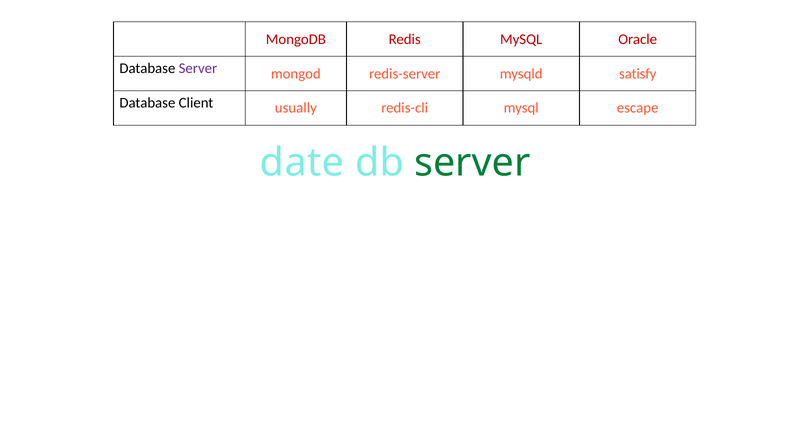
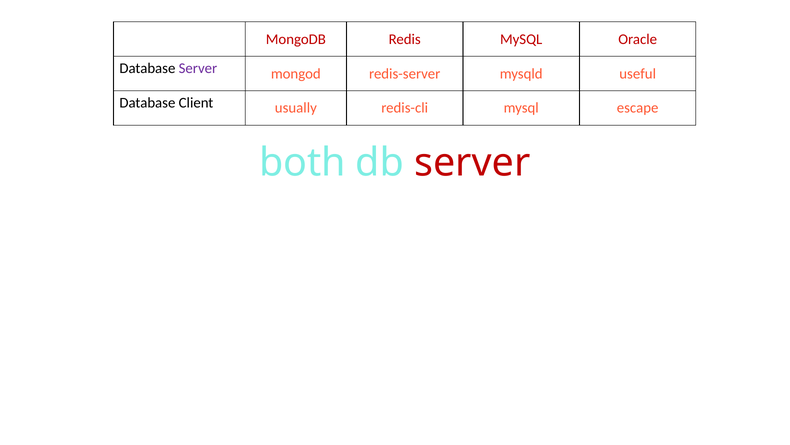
satisfy: satisfy -> useful (638, 74)
date: date -> both (302, 163)
server colour: green -> red (472, 163)
